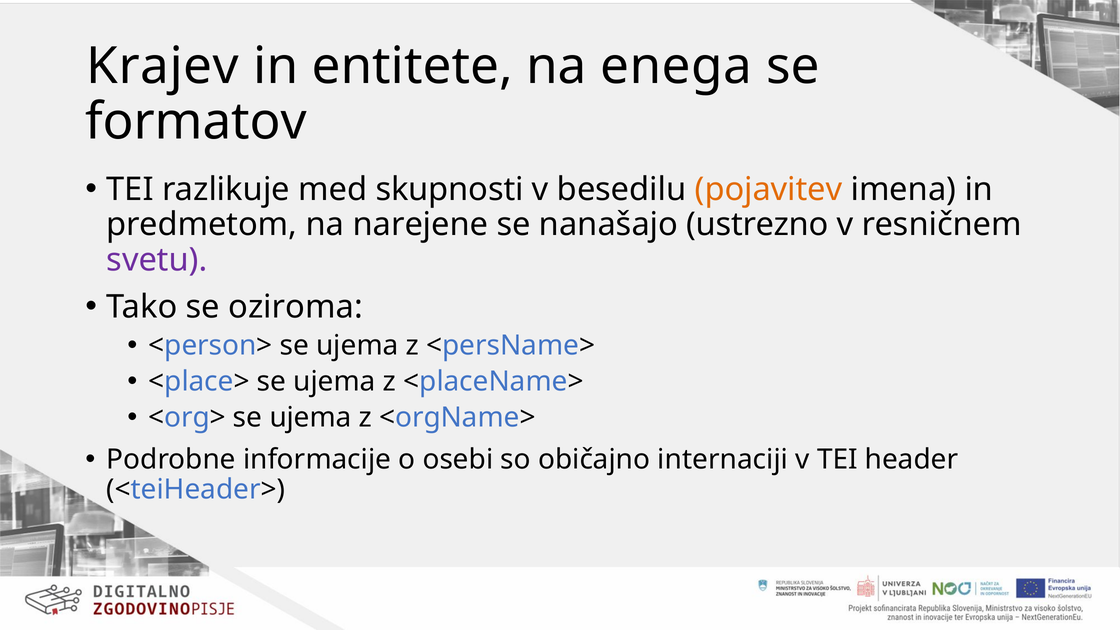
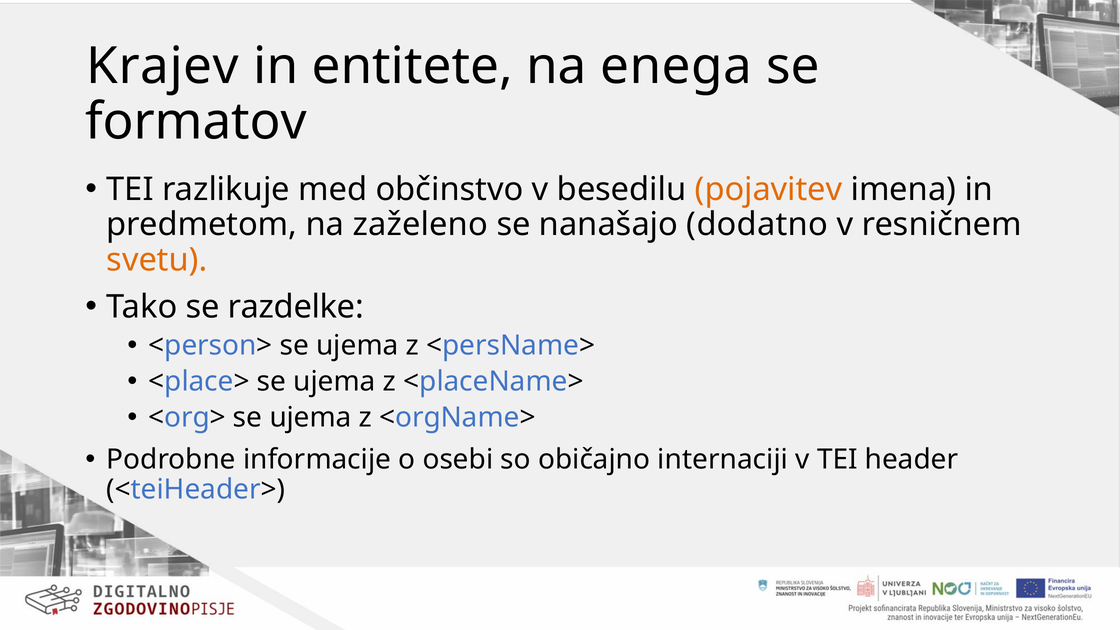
skupnosti: skupnosti -> občinstvo (450, 189)
narejene: narejene -> zaželeno (420, 225)
ustrezno: ustrezno -> dodatno (757, 225)
svetu colour: purple -> orange (157, 260)
oziroma: oziroma -> razdelke (296, 307)
